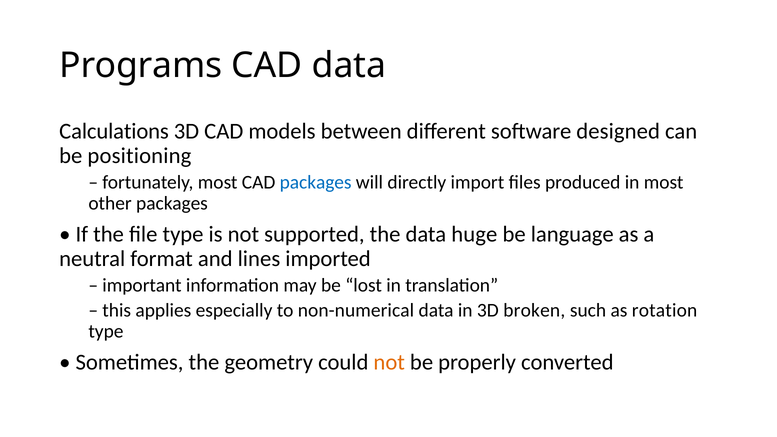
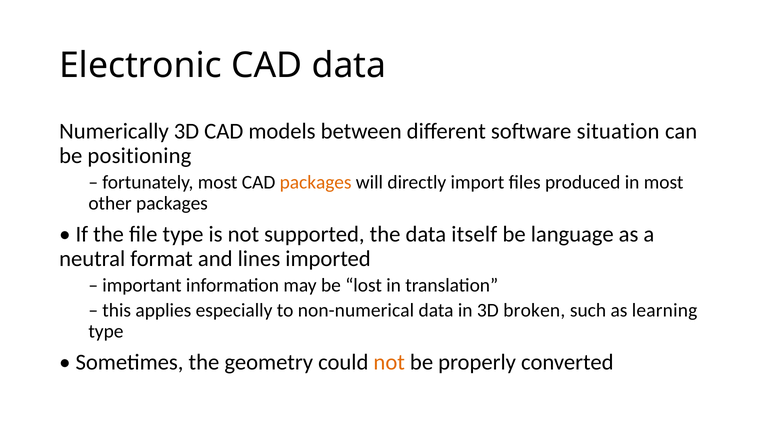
Programs: Programs -> Electronic (141, 65)
Calculations: Calculations -> Numerically (114, 131)
designed: designed -> situation (618, 131)
packages colour: blue -> orange (316, 183)
huge: huge -> itself (474, 234)
rotation: rotation -> learning (665, 310)
